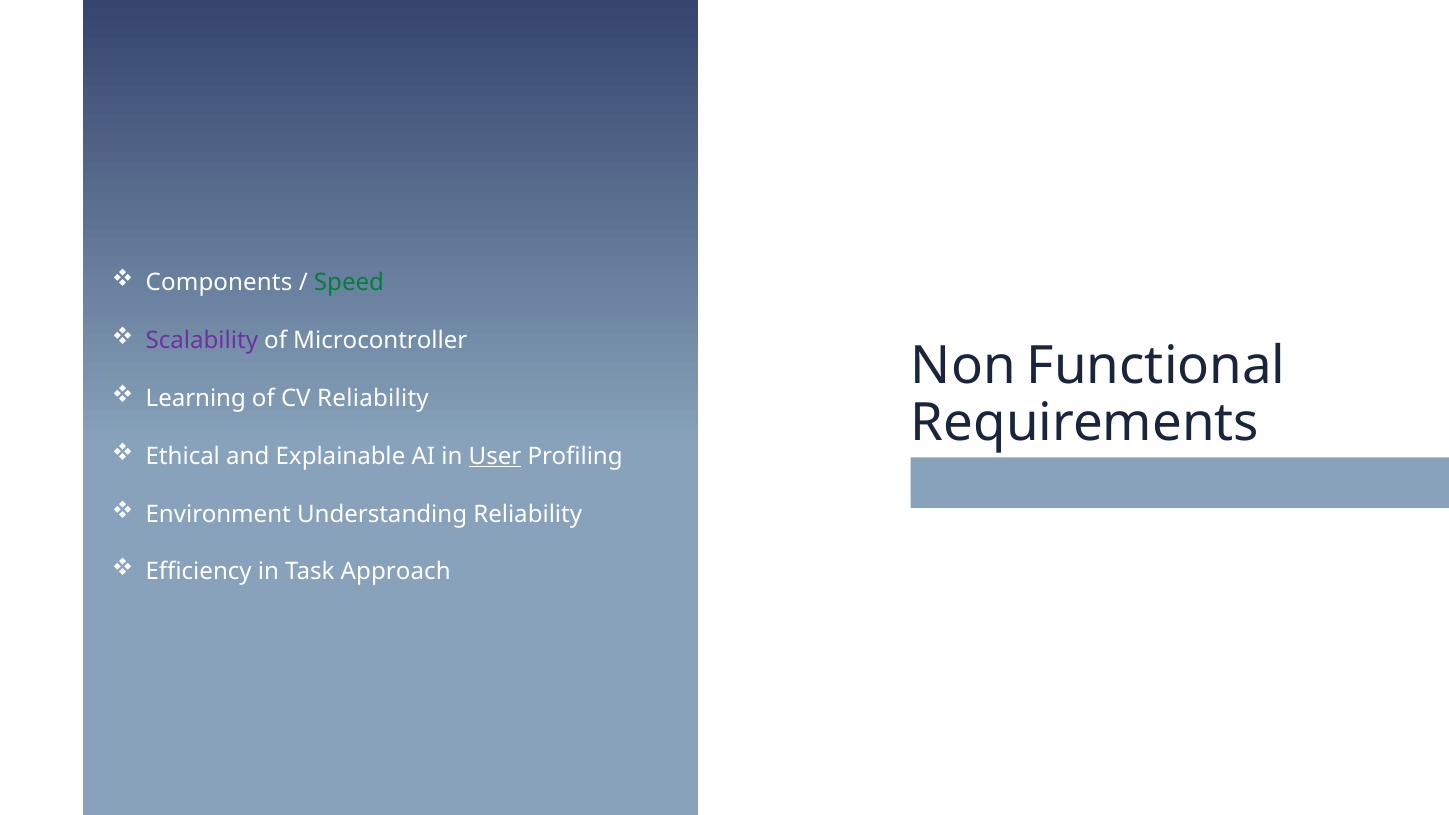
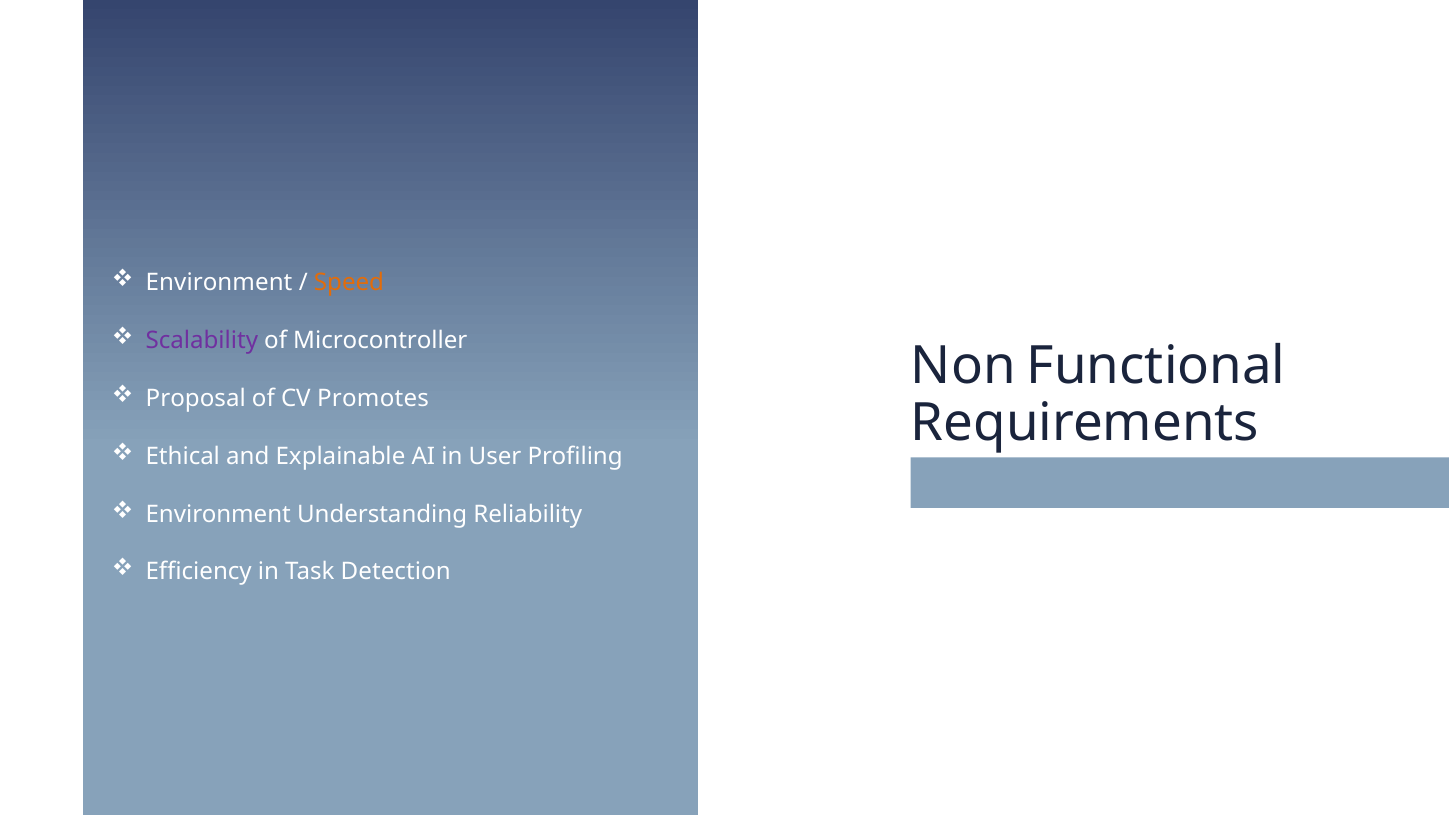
Components: Components -> Environment (219, 282)
Speed colour: green -> orange (349, 282)
Learning: Learning -> Proposal (196, 398)
CV Reliability: Reliability -> Promotes (373, 398)
User underline: present -> none (495, 456)
Approach: Approach -> Detection (396, 572)
